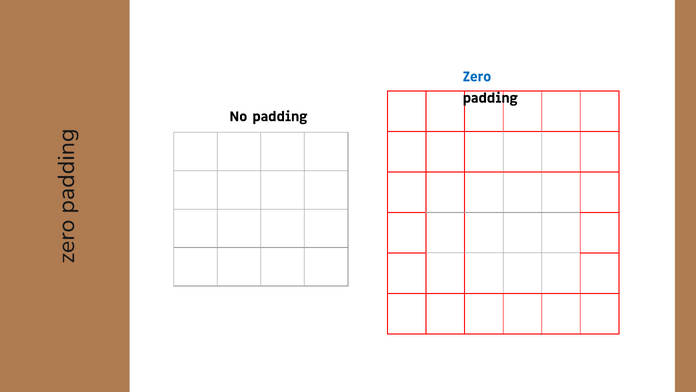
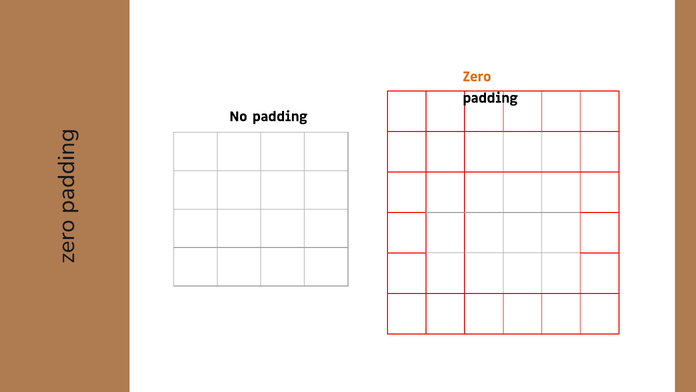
Zero colour: blue -> orange (477, 76)
